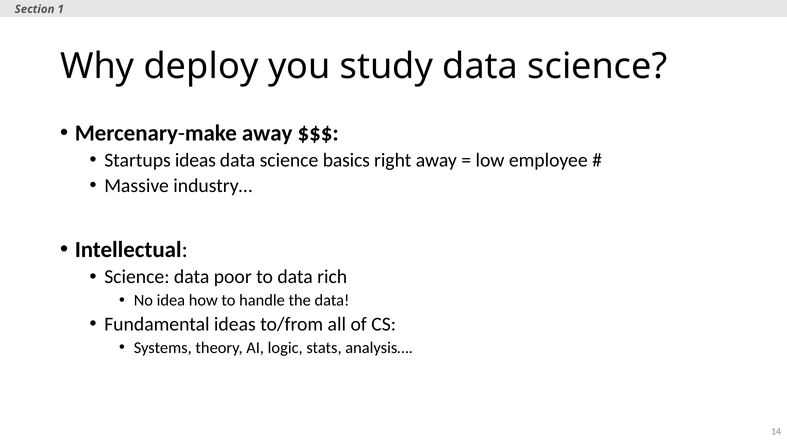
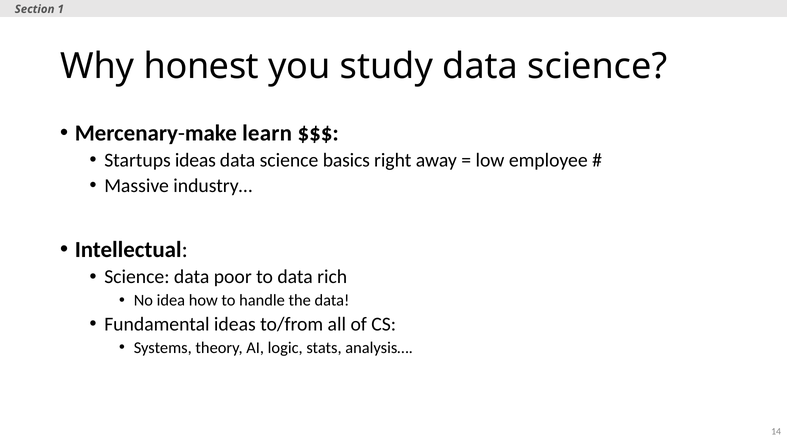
deploy: deploy -> honest (201, 66)
Mercenary-make away: away -> learn (267, 133)
